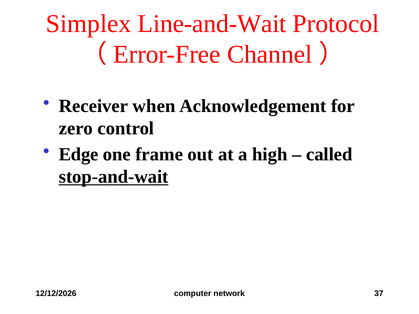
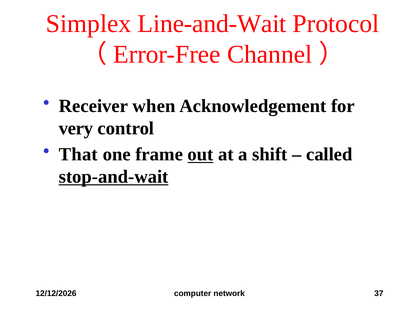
zero: zero -> very (76, 128)
Edge: Edge -> That (78, 155)
out underline: none -> present (201, 155)
high: high -> shift (270, 155)
